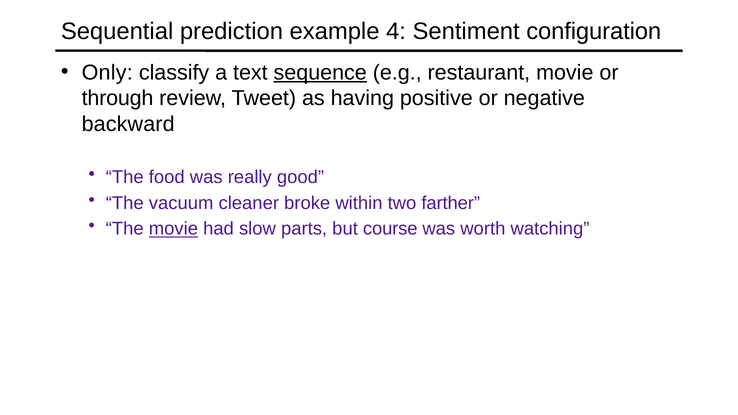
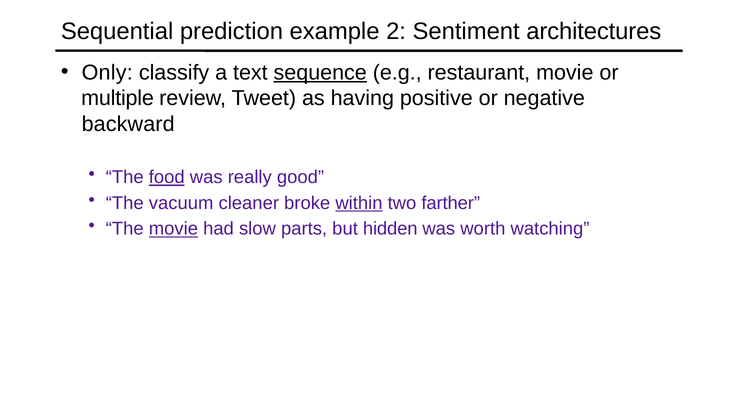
4: 4 -> 2 (396, 32)
configuration: configuration -> architectures (594, 32)
through: through -> multiple (118, 98)
food underline: none -> present (167, 177)
within underline: none -> present (359, 203)
course: course -> hidden (390, 229)
